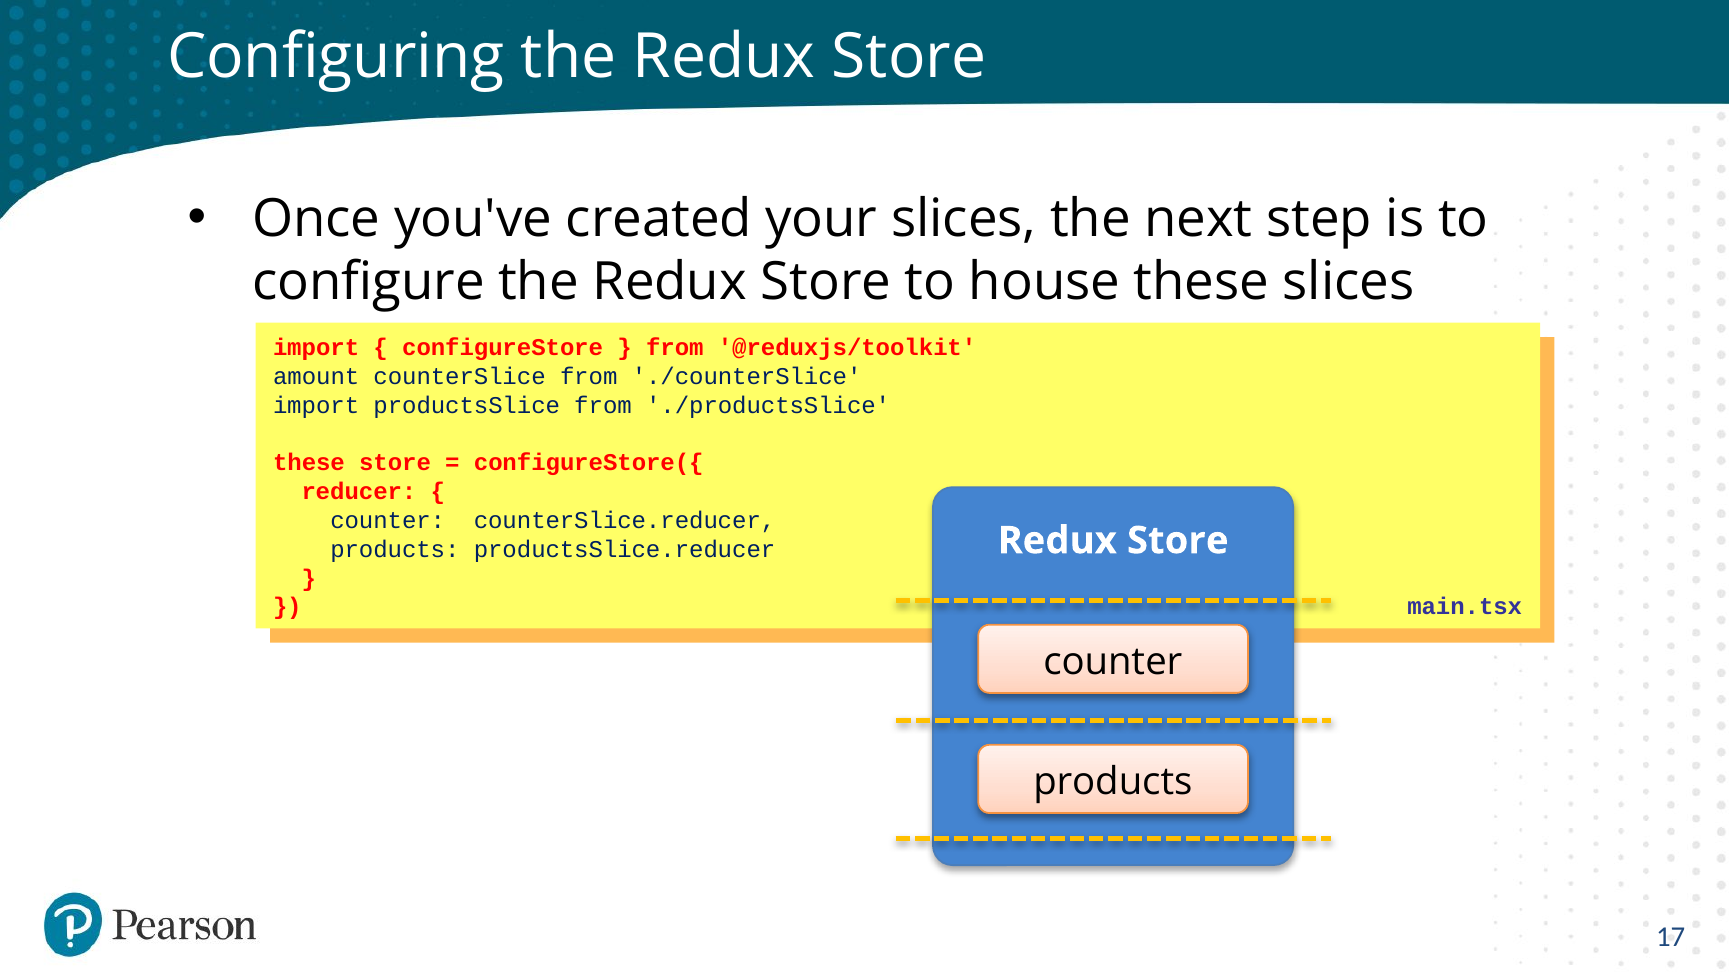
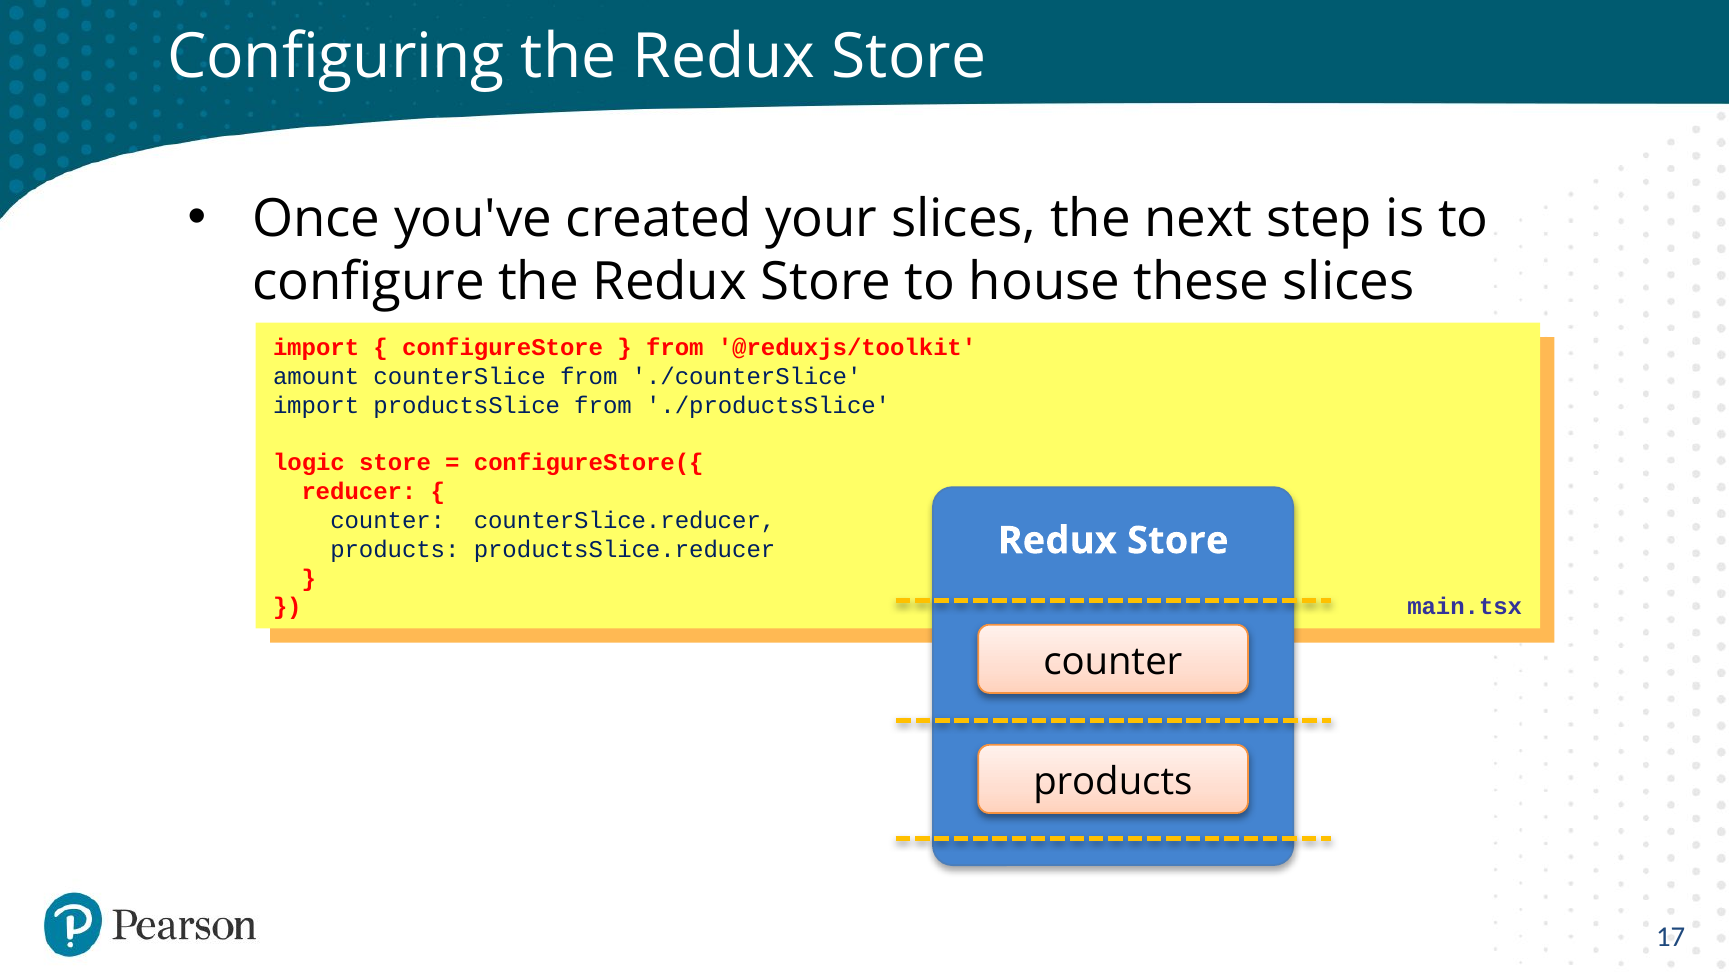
these: these -> logic (309, 463)
